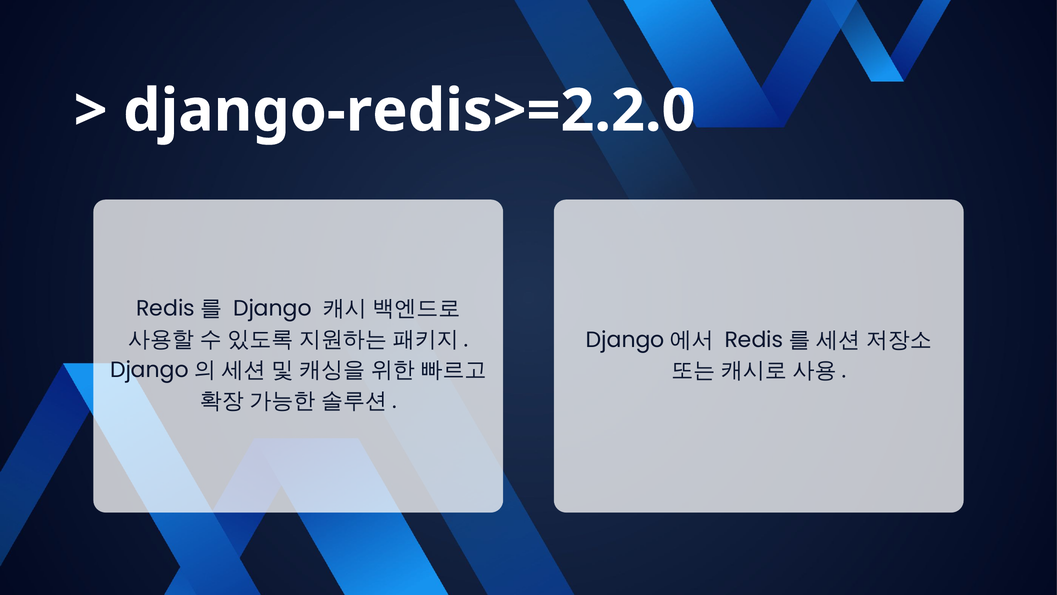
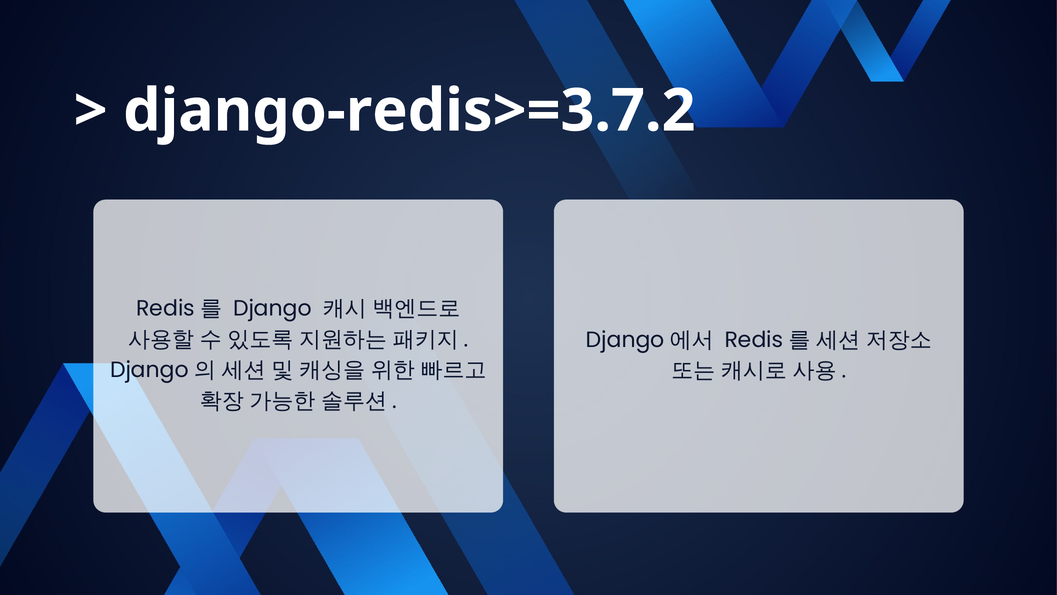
django-redis>=2.2.0: django-redis>=2.2.0 -> django-redis>=3.7.2 (409, 111)
